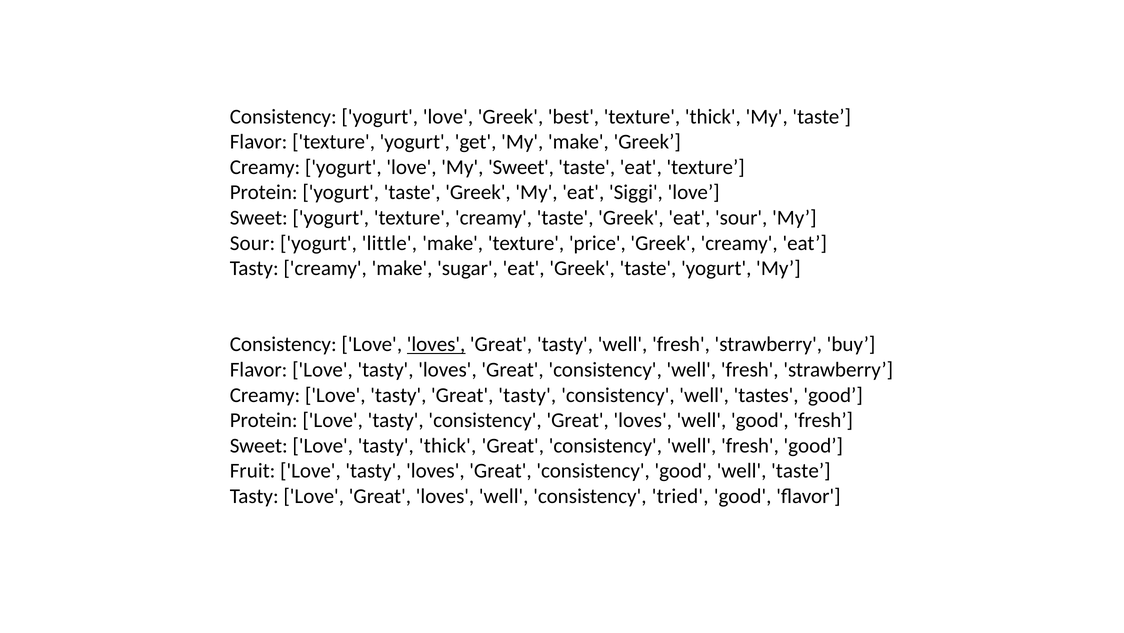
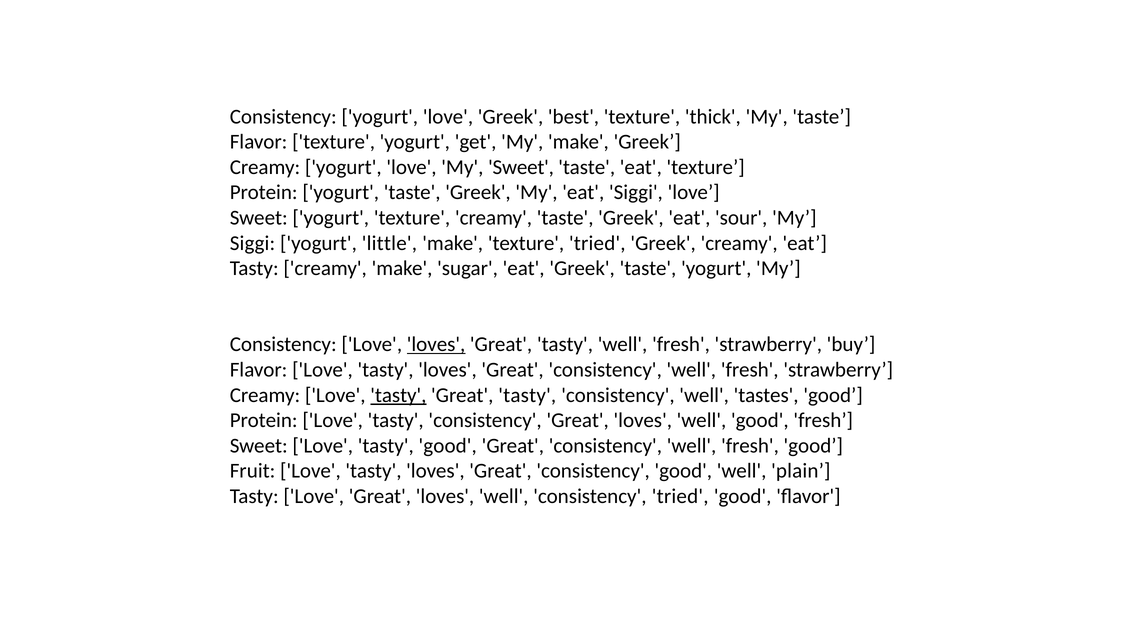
Sour: Sour -> Siggi (252, 243)
texture price: price -> tried (597, 243)
tasty underline: none -> present (398, 395)
tasty thick: thick -> good (448, 445)
well taste: taste -> plain (801, 470)
